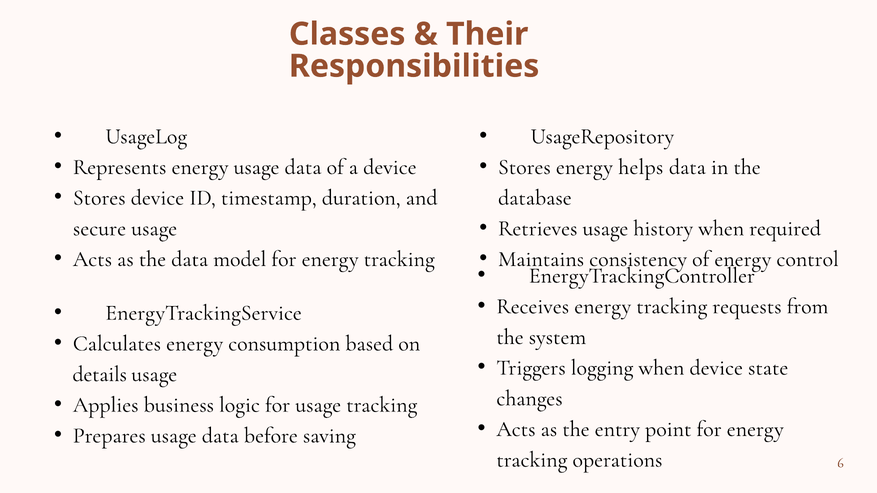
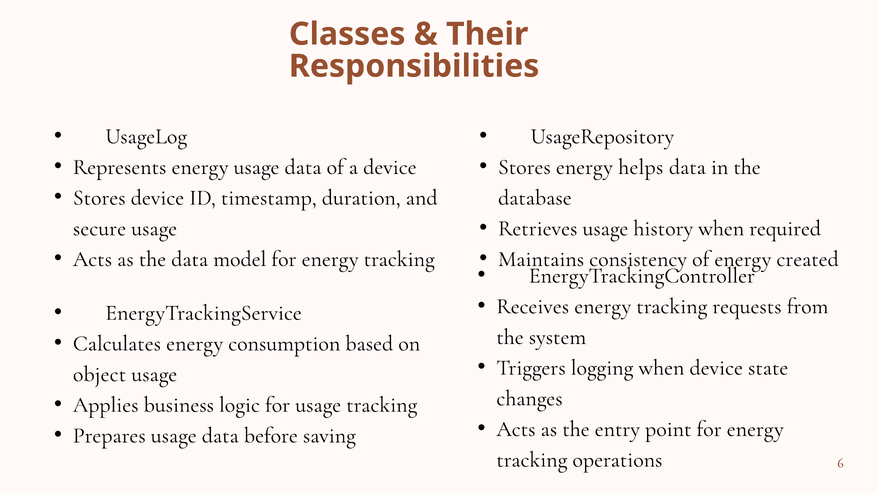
control: control -> created (808, 259)
details: details -> object (99, 374)
